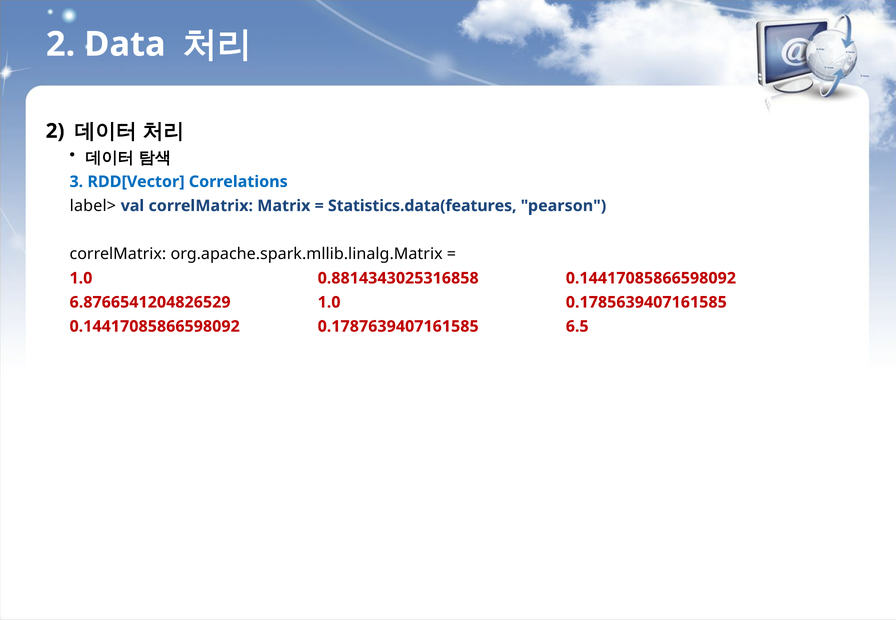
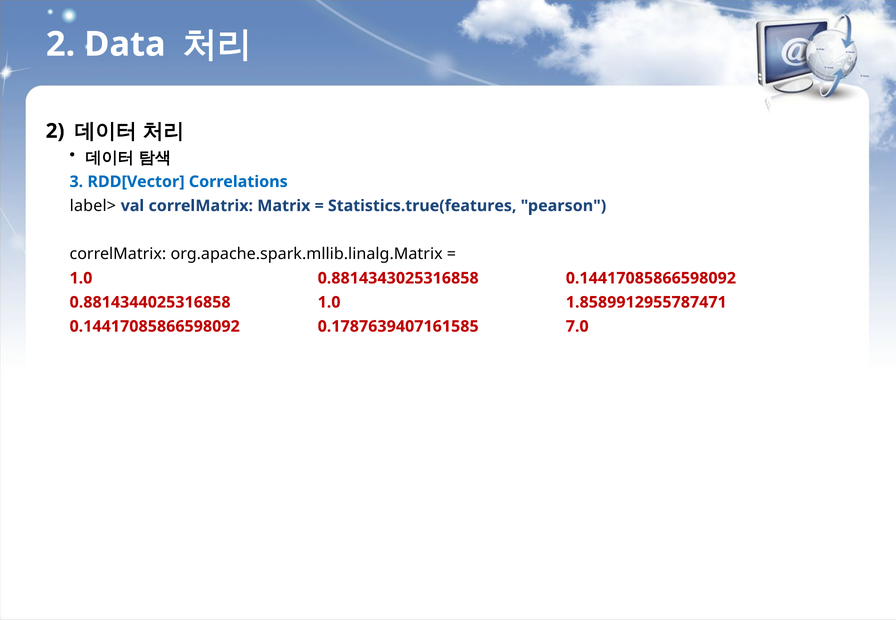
Statistics.data(features: Statistics.data(features -> Statistics.true(features (422, 206)
6.8766541204826529: 6.8766541204826529 -> 0.8814344025316858 (150, 302)
0.1785639407161585: 0.1785639407161585 -> 1.8589912955787471 (646, 302)
6.5: 6.5 -> 7.0 (577, 327)
